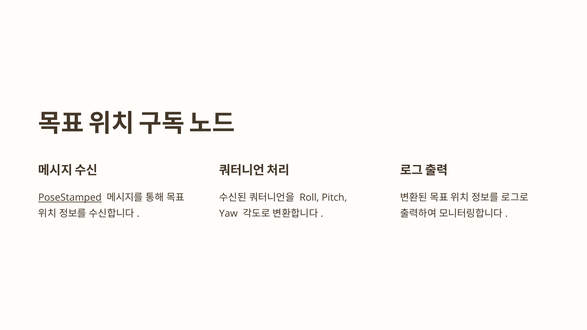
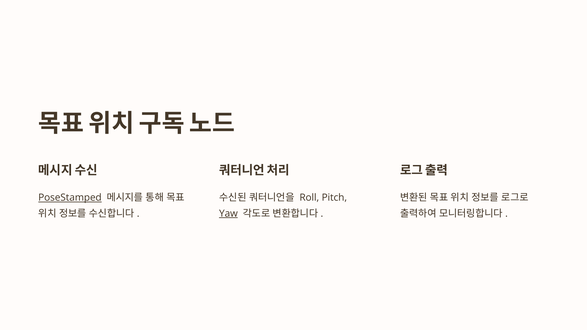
Yaw underline: none -> present (228, 214)
